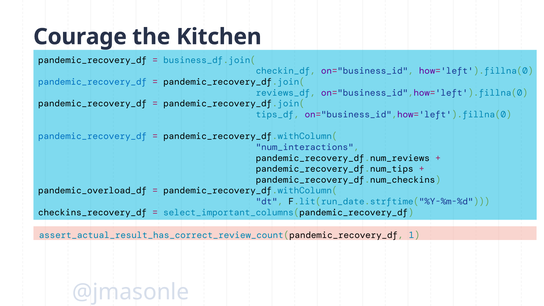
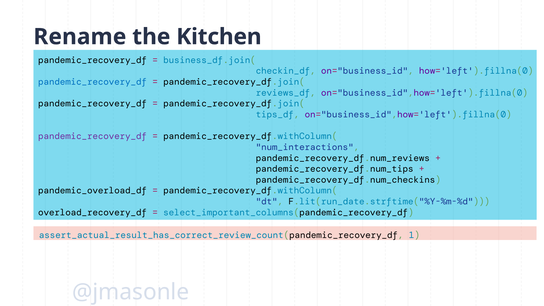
Courage: Courage -> Rename (80, 37)
pandemic_recovery_df colour: blue -> purple (93, 136)
checkins_recovery_df: checkins_recovery_df -> overload_recovery_df (93, 212)
